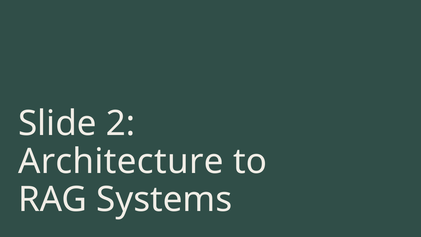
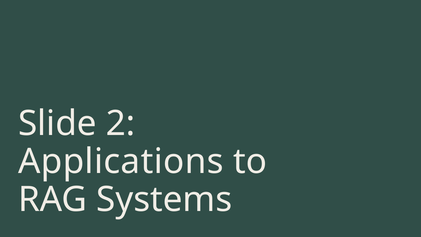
Architecture: Architecture -> Applications (121, 161)
